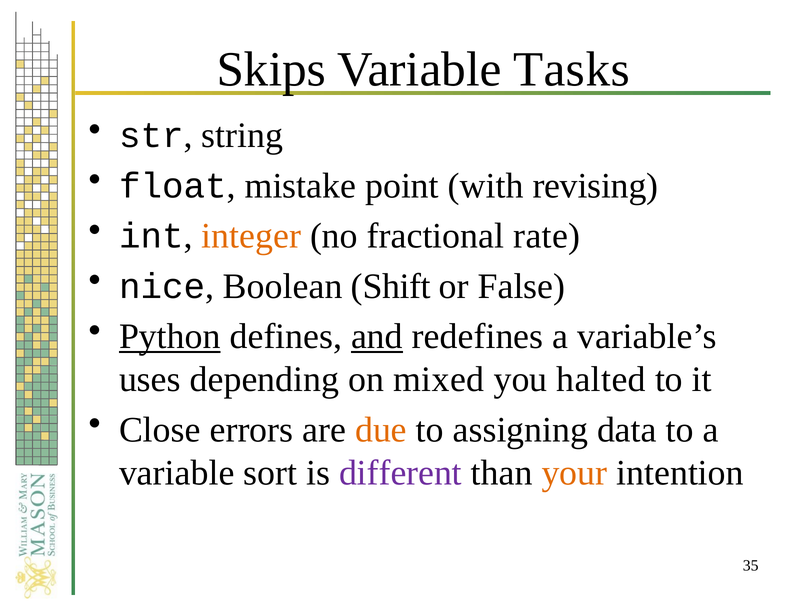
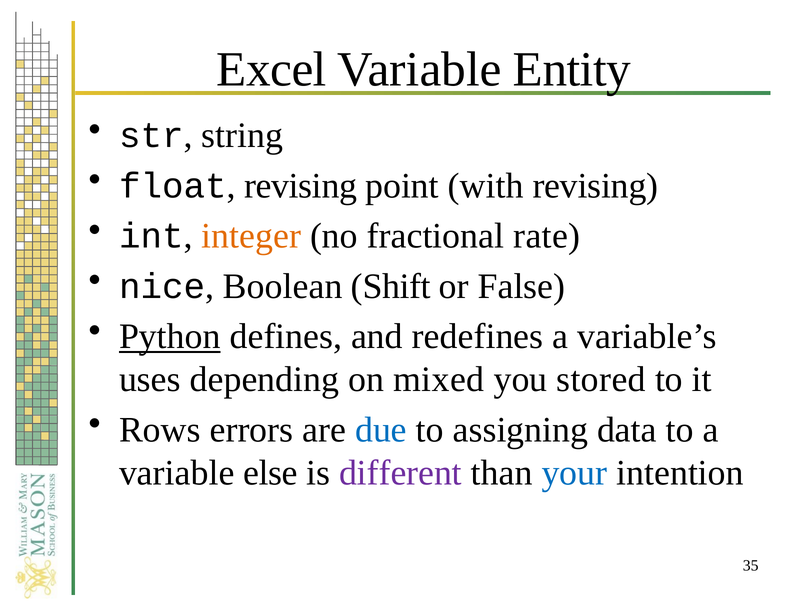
Skips: Skips -> Excel (272, 69)
Tasks: Tasks -> Entity (572, 69)
mistake: mistake -> revising (301, 186)
and underline: present -> none (377, 337)
halted: halted -> stored (601, 380)
Close: Close -> Rows (160, 430)
due colour: orange -> blue (381, 430)
sort: sort -> else (271, 473)
your colour: orange -> blue (574, 473)
